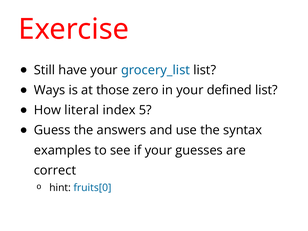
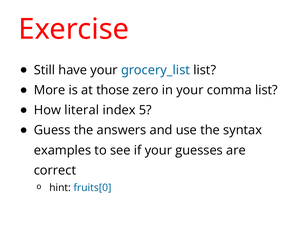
Ways: Ways -> More (50, 90)
defined: defined -> comma (229, 90)
